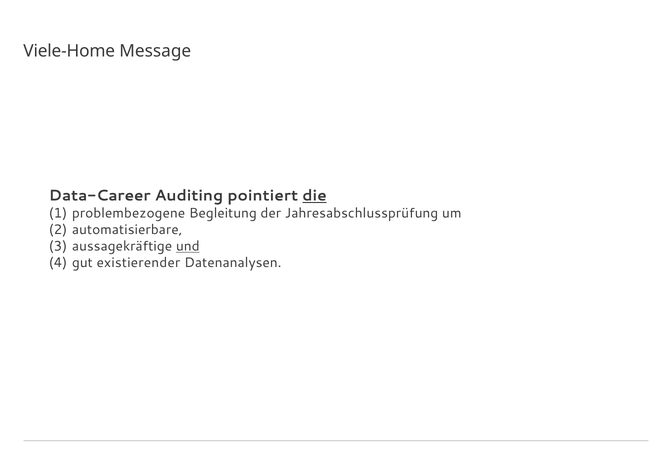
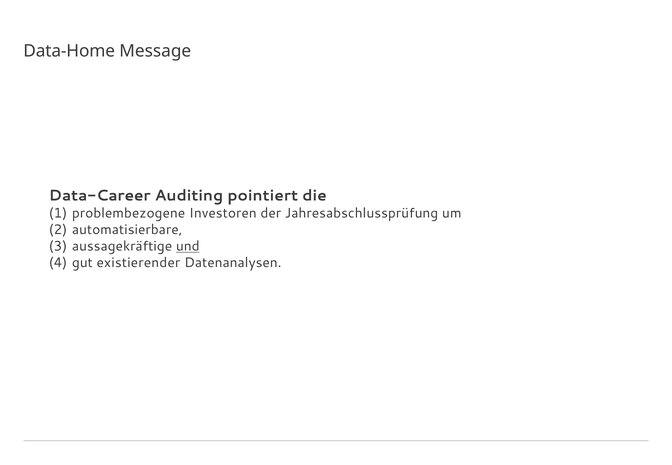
Viele-Home: Viele-Home -> Data-Home (69, 51)
die underline: present -> none (315, 196)
Begleitung: Begleitung -> Investoren (223, 213)
